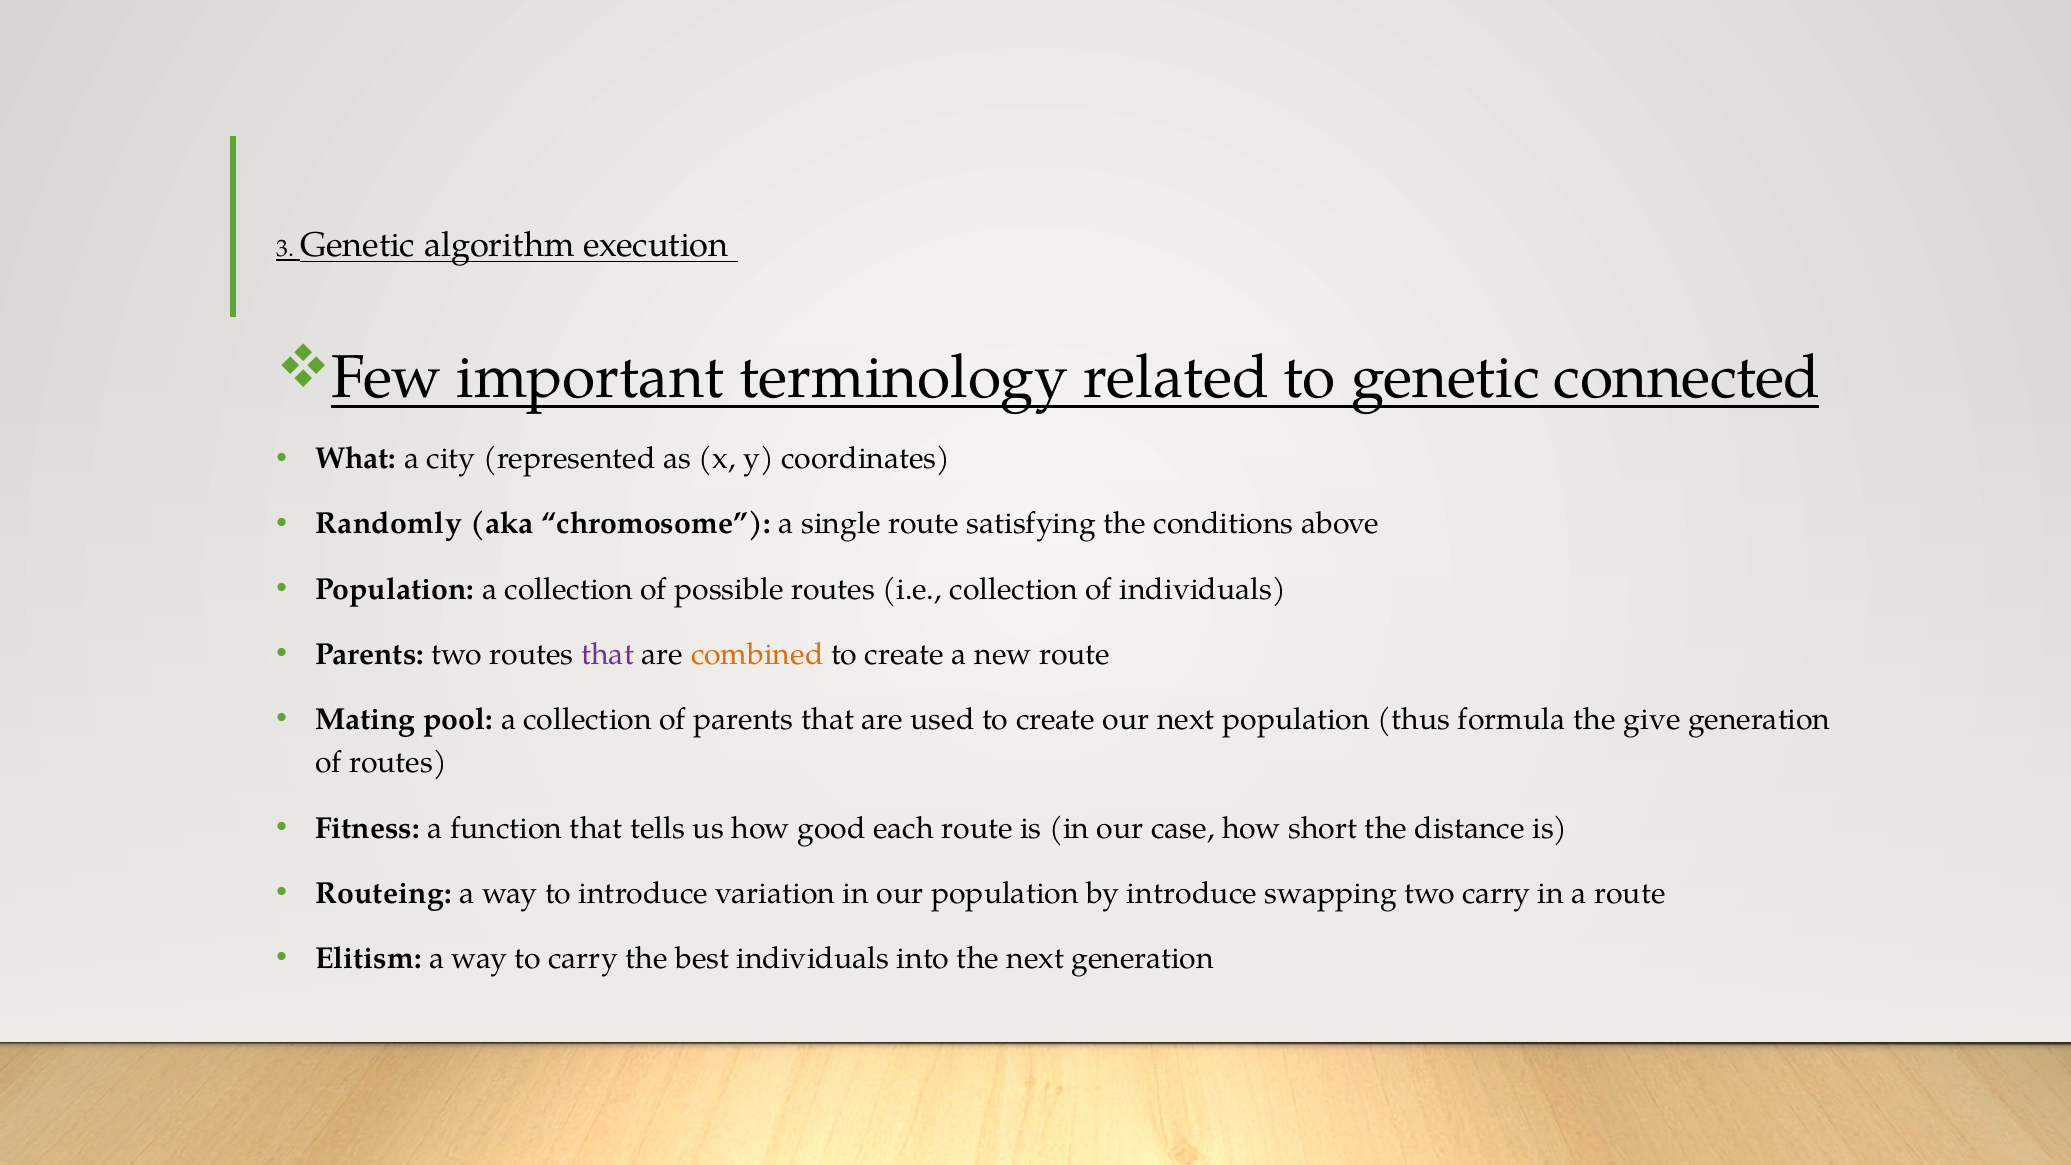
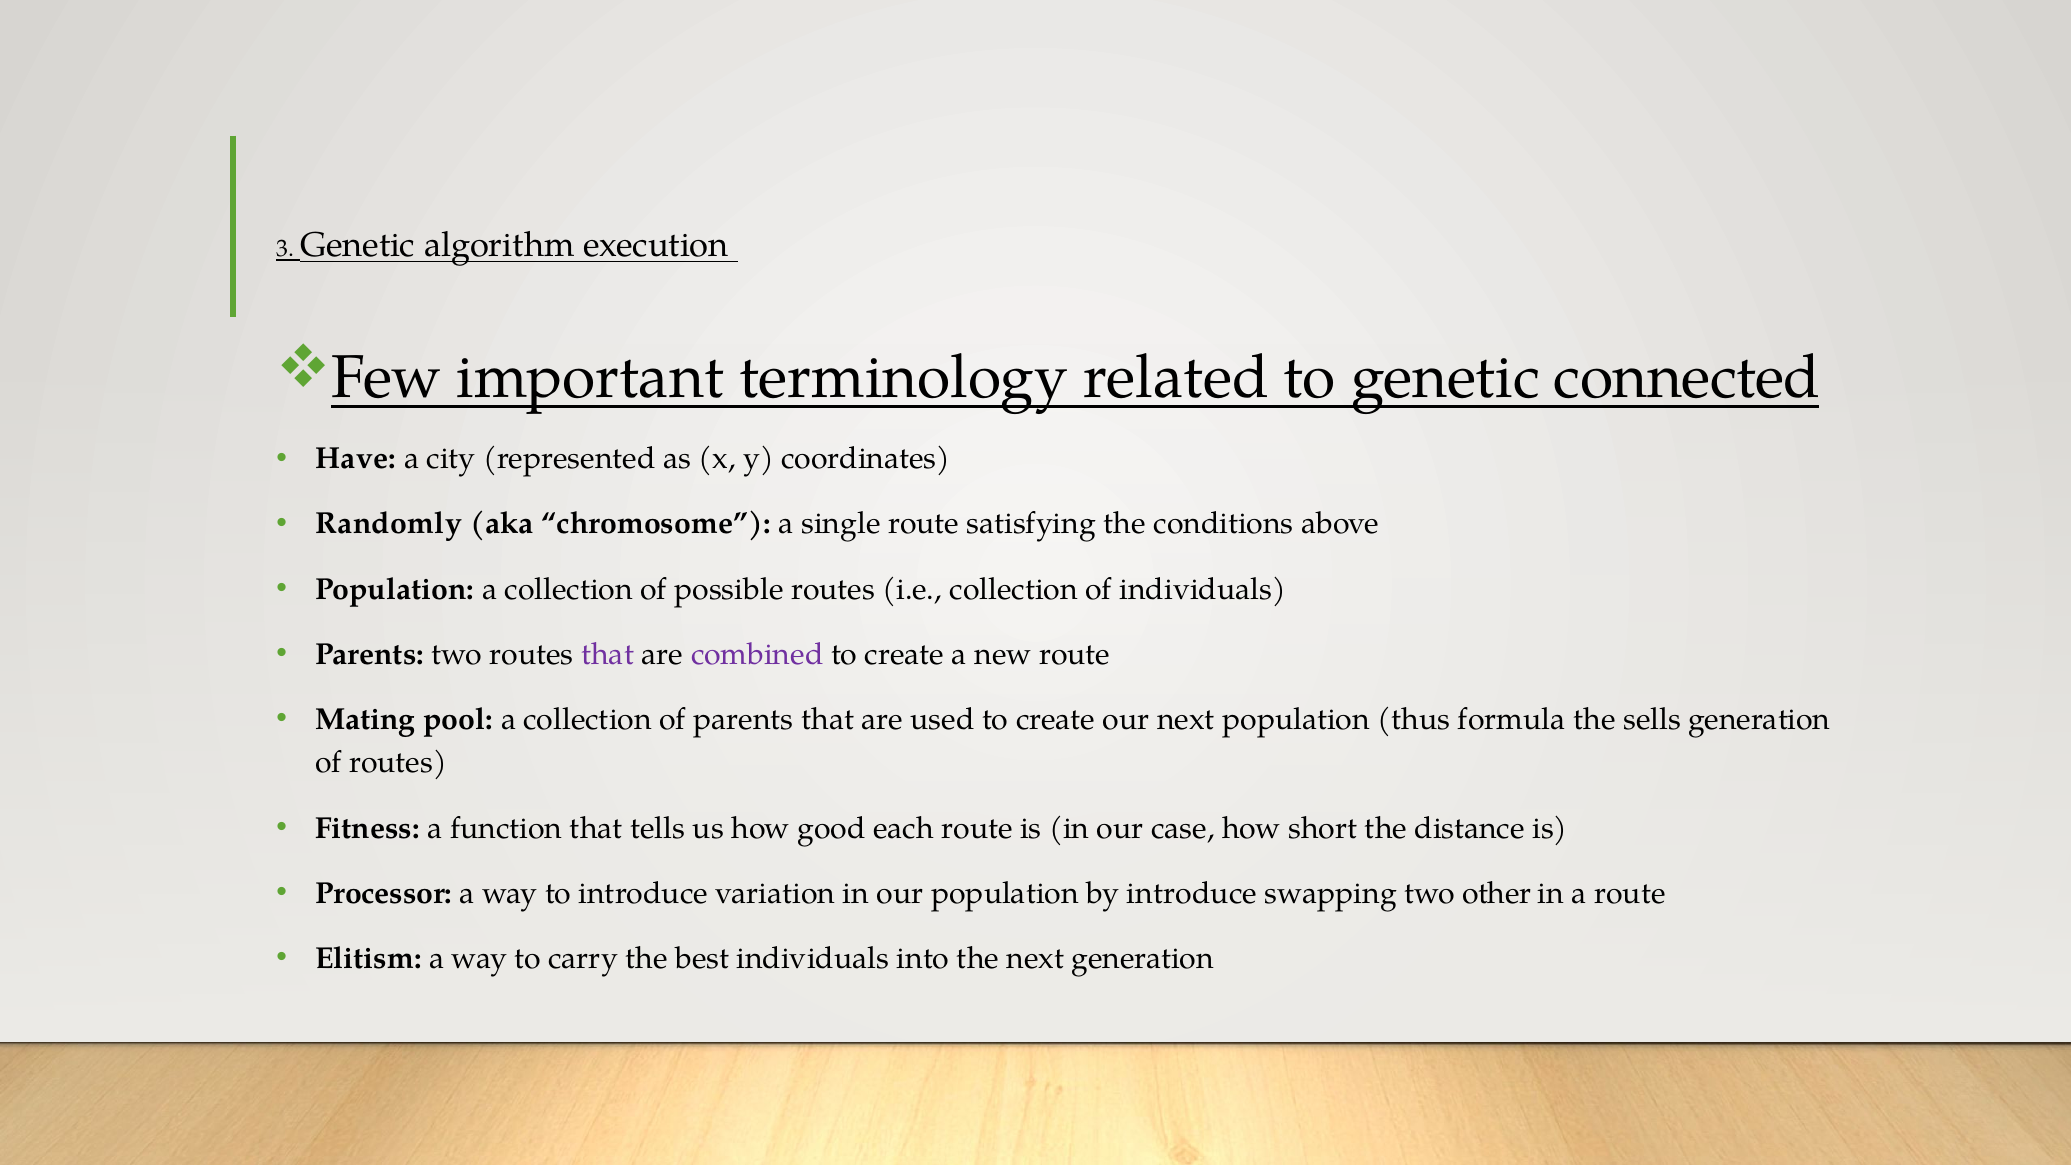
What: What -> Have (356, 459)
combined colour: orange -> purple (757, 654)
give: give -> sells (1652, 719)
Routeing: Routeing -> Processor (384, 893)
two carry: carry -> other (1497, 893)
